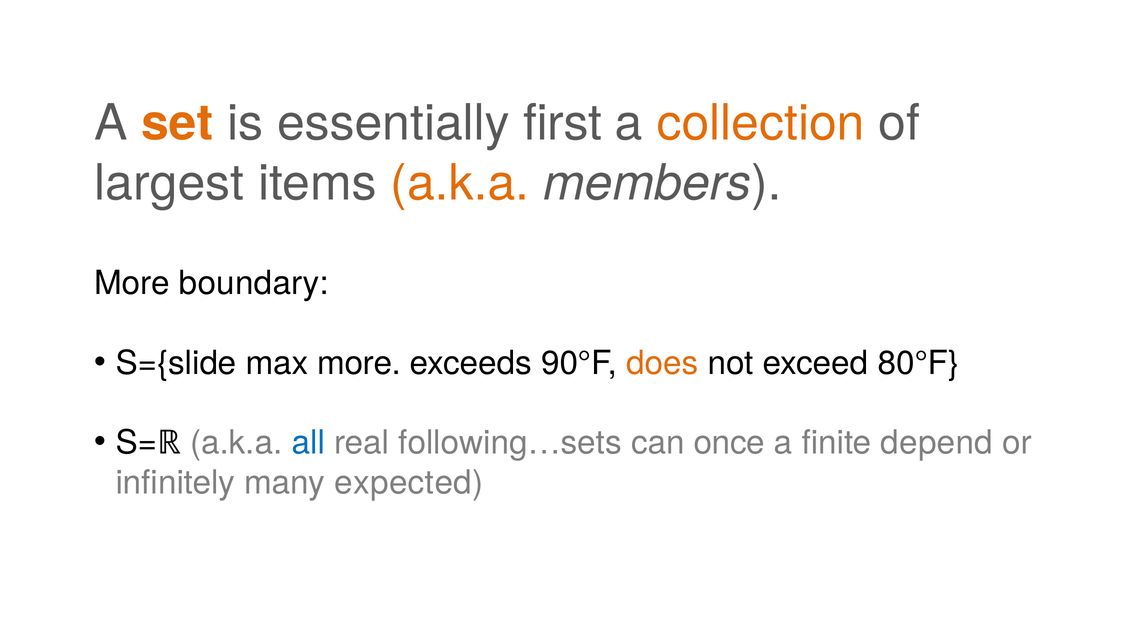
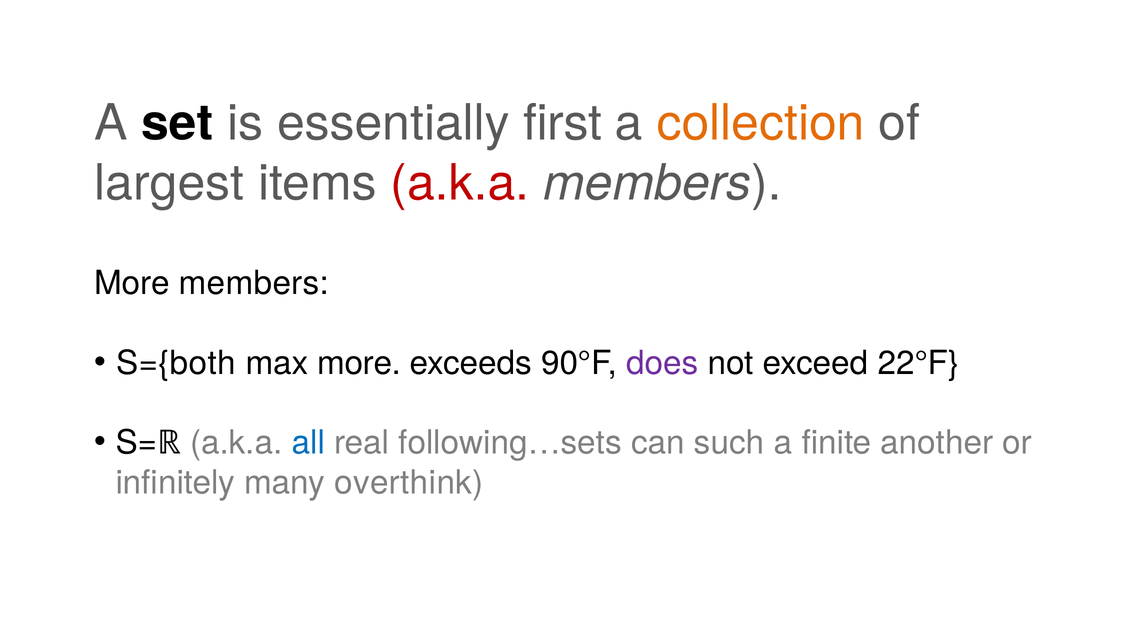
set colour: orange -> black (177, 123)
a.k.a colour: orange -> red (460, 183)
More boundary: boundary -> members (254, 283)
S={slide: S={slide -> S={both (176, 363)
does colour: orange -> purple (663, 363)
80°F: 80°F -> 22°F (918, 363)
once: once -> such (729, 443)
depend: depend -> another (937, 443)
expected: expected -> overthink (409, 483)
